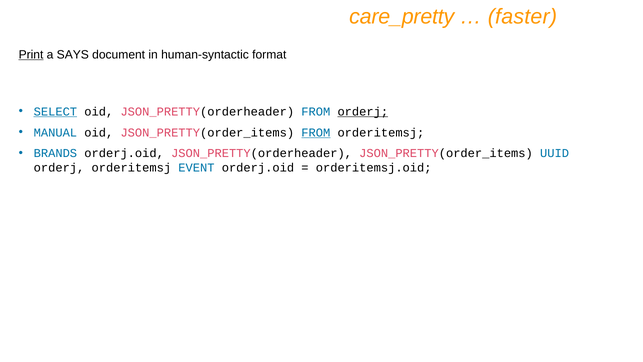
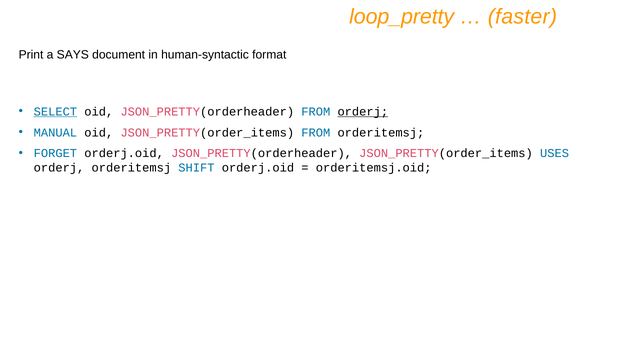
care_pretty: care_pretty -> loop_pretty (402, 17)
Print underline: present -> none (31, 55)
FROM underline: present -> none (316, 132)
BRANDS: BRANDS -> FORGET (55, 153)
UUID: UUID -> USES (555, 153)
EVENT: EVENT -> SHIFT (196, 168)
